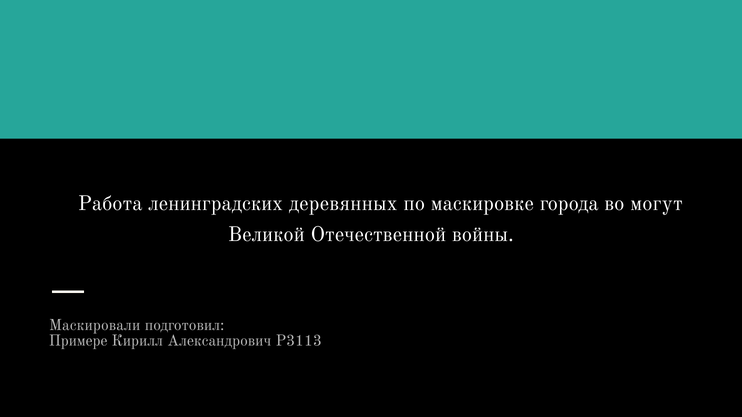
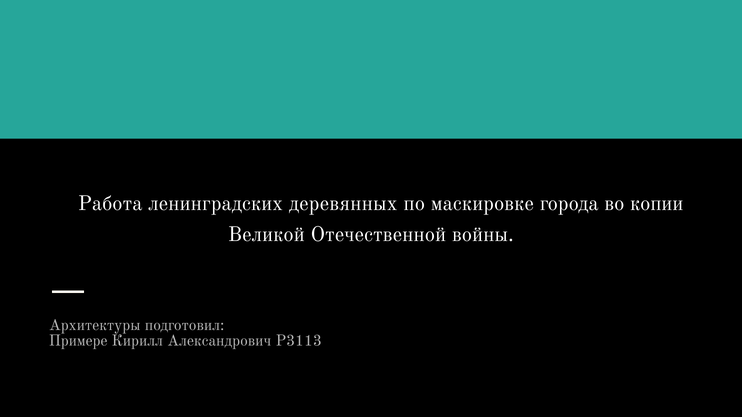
могут: могут -> копии (657, 204)
Маскировали: Маскировали -> Архитектуры (95, 326)
